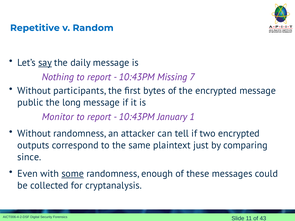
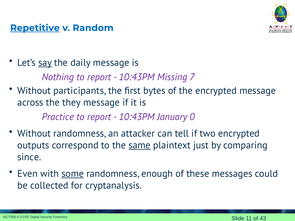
Repetitive underline: none -> present (35, 28)
public: public -> across (30, 103)
long: long -> they (71, 103)
Monitor: Monitor -> Practice (58, 117)
1: 1 -> 0 (192, 117)
same underline: none -> present (140, 145)
